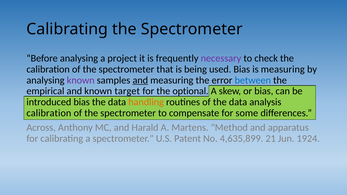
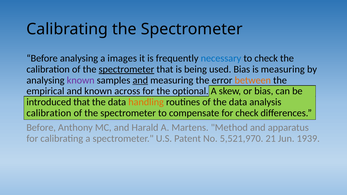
project: project -> images (122, 58)
necessary colour: purple -> blue (221, 58)
spectrometer underline: none -> present (126, 69)
between colour: blue -> orange (253, 80)
target: target -> across (127, 91)
introduced bias: bias -> that (82, 102)
for some: some -> check (247, 113)
Across: Across -> Before (41, 128)
4,635,899: 4,635,899 -> 5,521,970 (242, 139)
1924: 1924 -> 1939 (308, 139)
